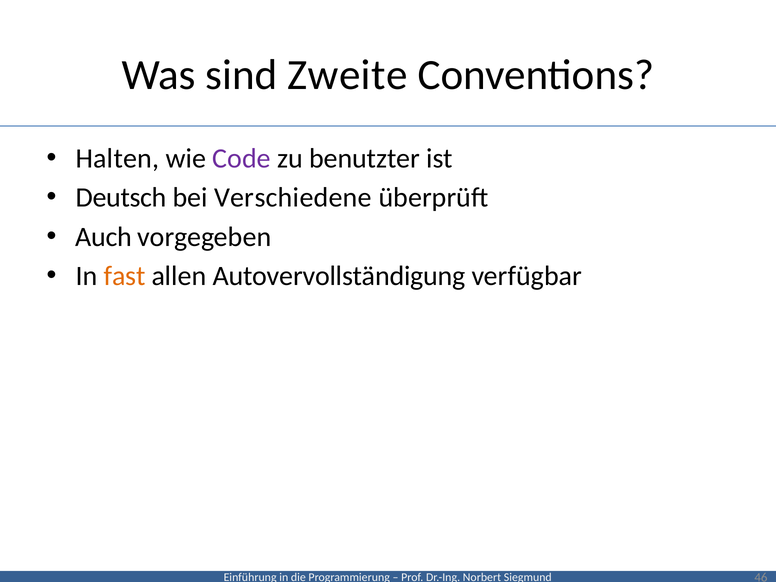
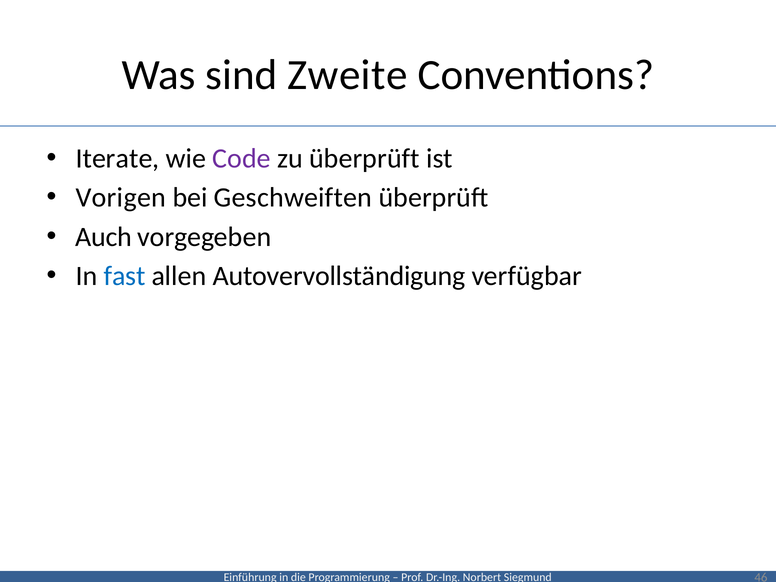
Halten: Halten -> Iterate (118, 158)
zu benutzter: benutzter -> überprüft (364, 158)
Deutsch: Deutsch -> Vorigen (121, 198)
Verschiedene: Verschiedene -> Geschweiften (293, 198)
fast colour: orange -> blue (125, 276)
